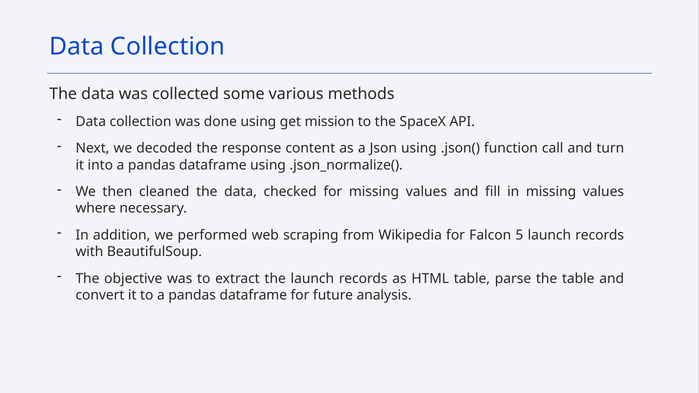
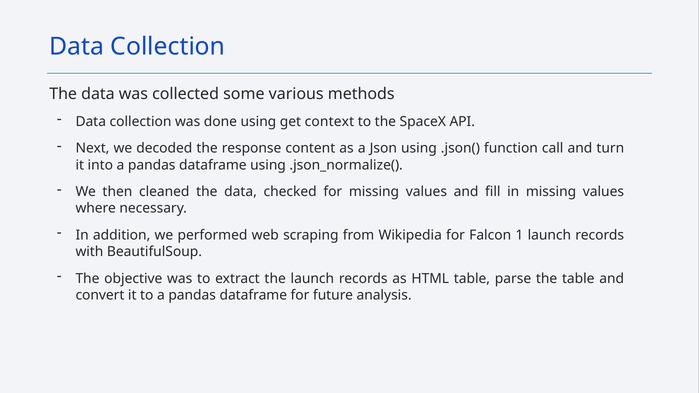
mission: mission -> context (329, 122)
5: 5 -> 1 (519, 235)
